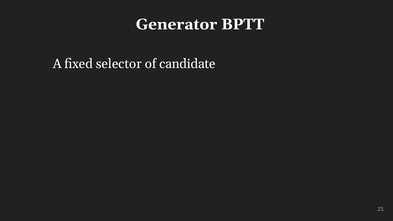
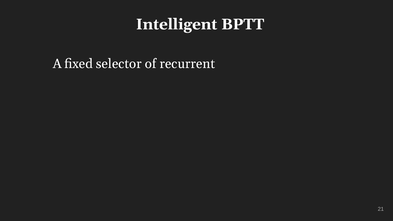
Generator: Generator -> Intelligent (177, 24)
candidate: candidate -> recurrent (187, 64)
